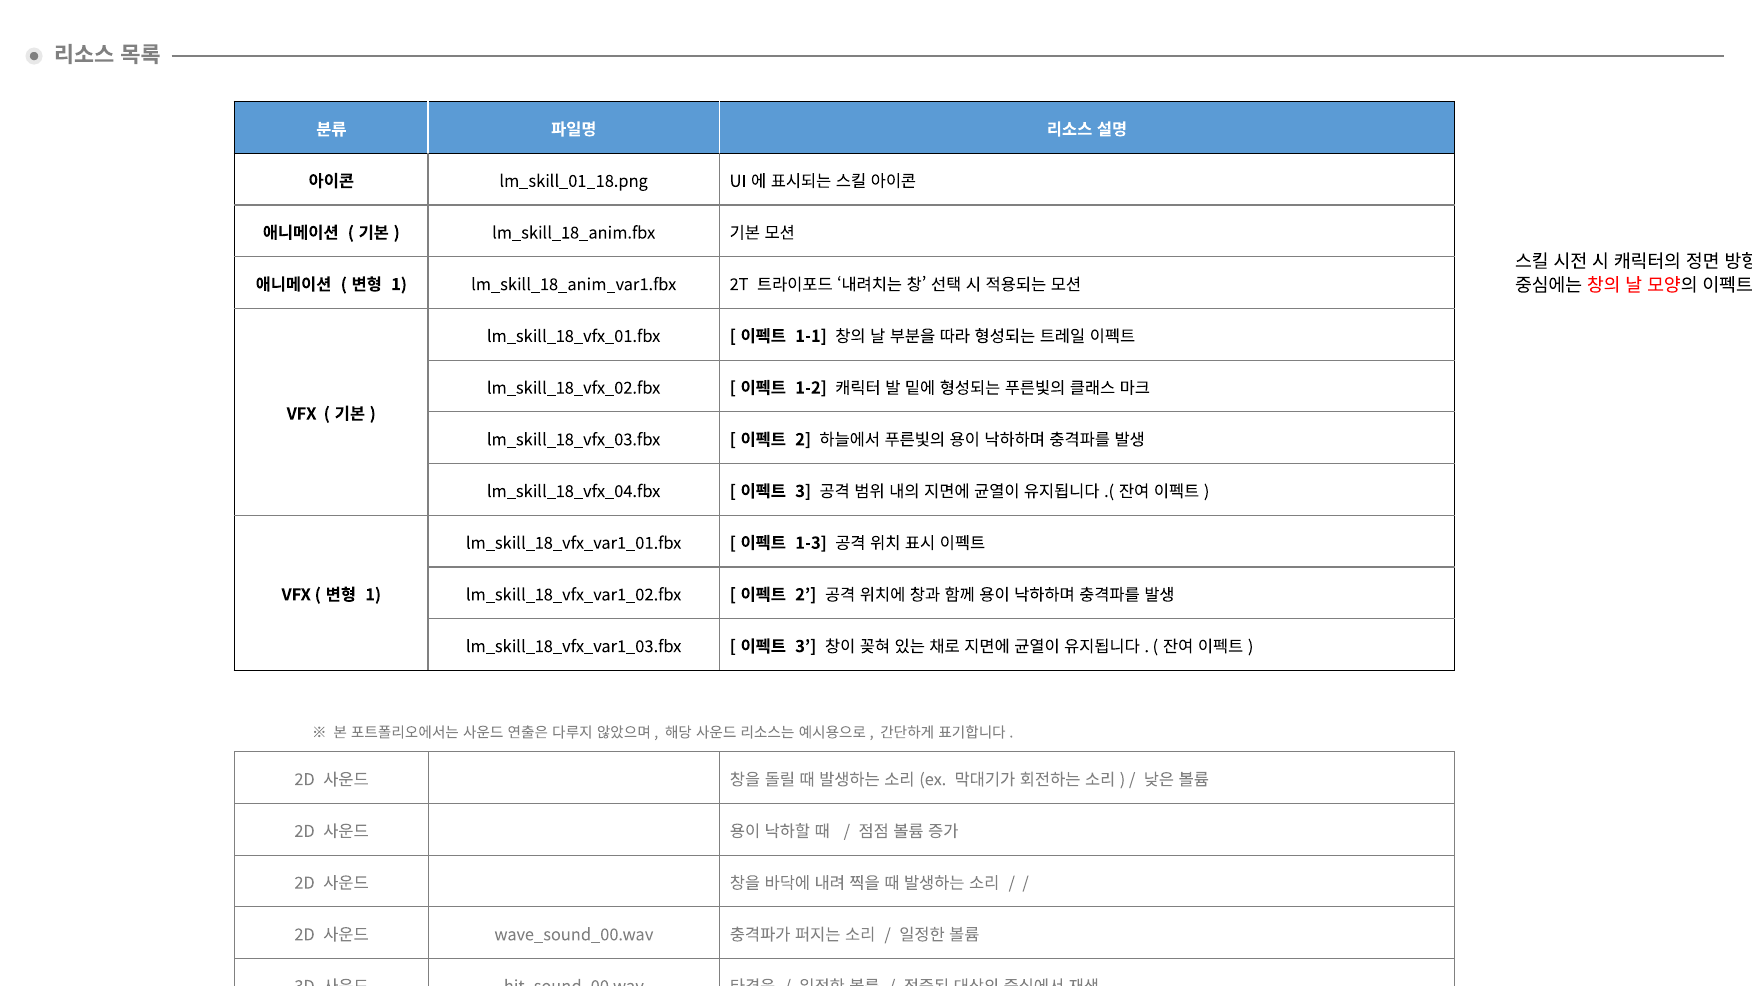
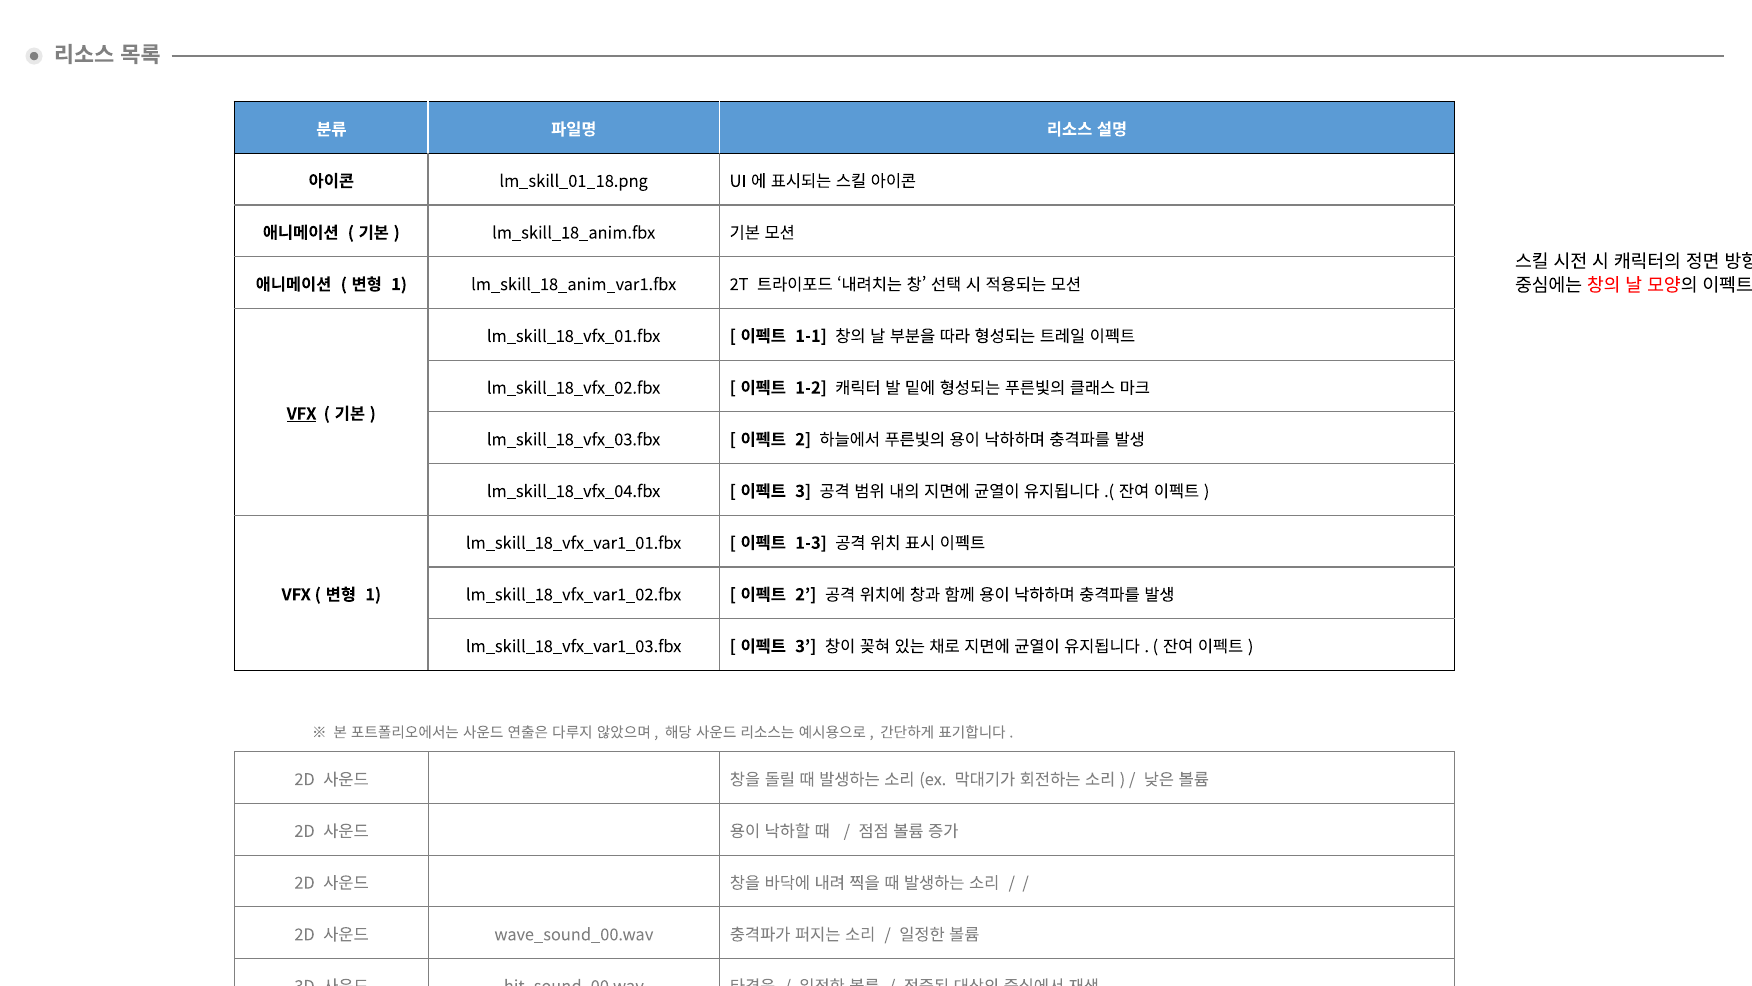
VFX underline: none -> present (302, 414)
